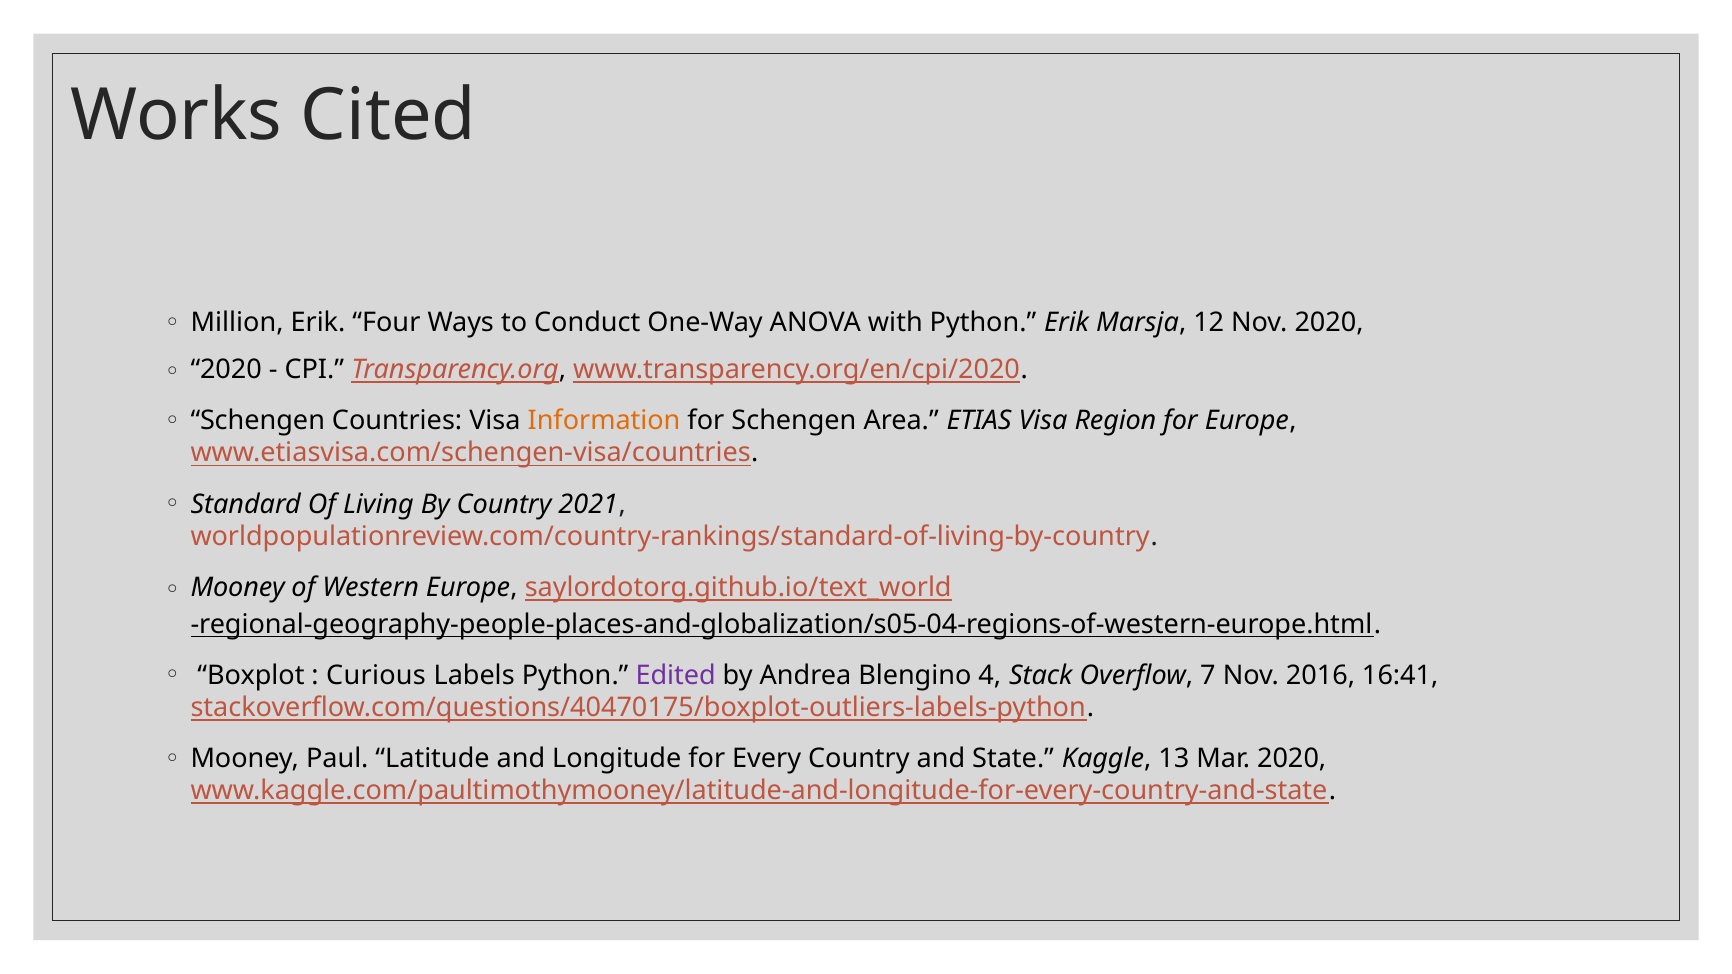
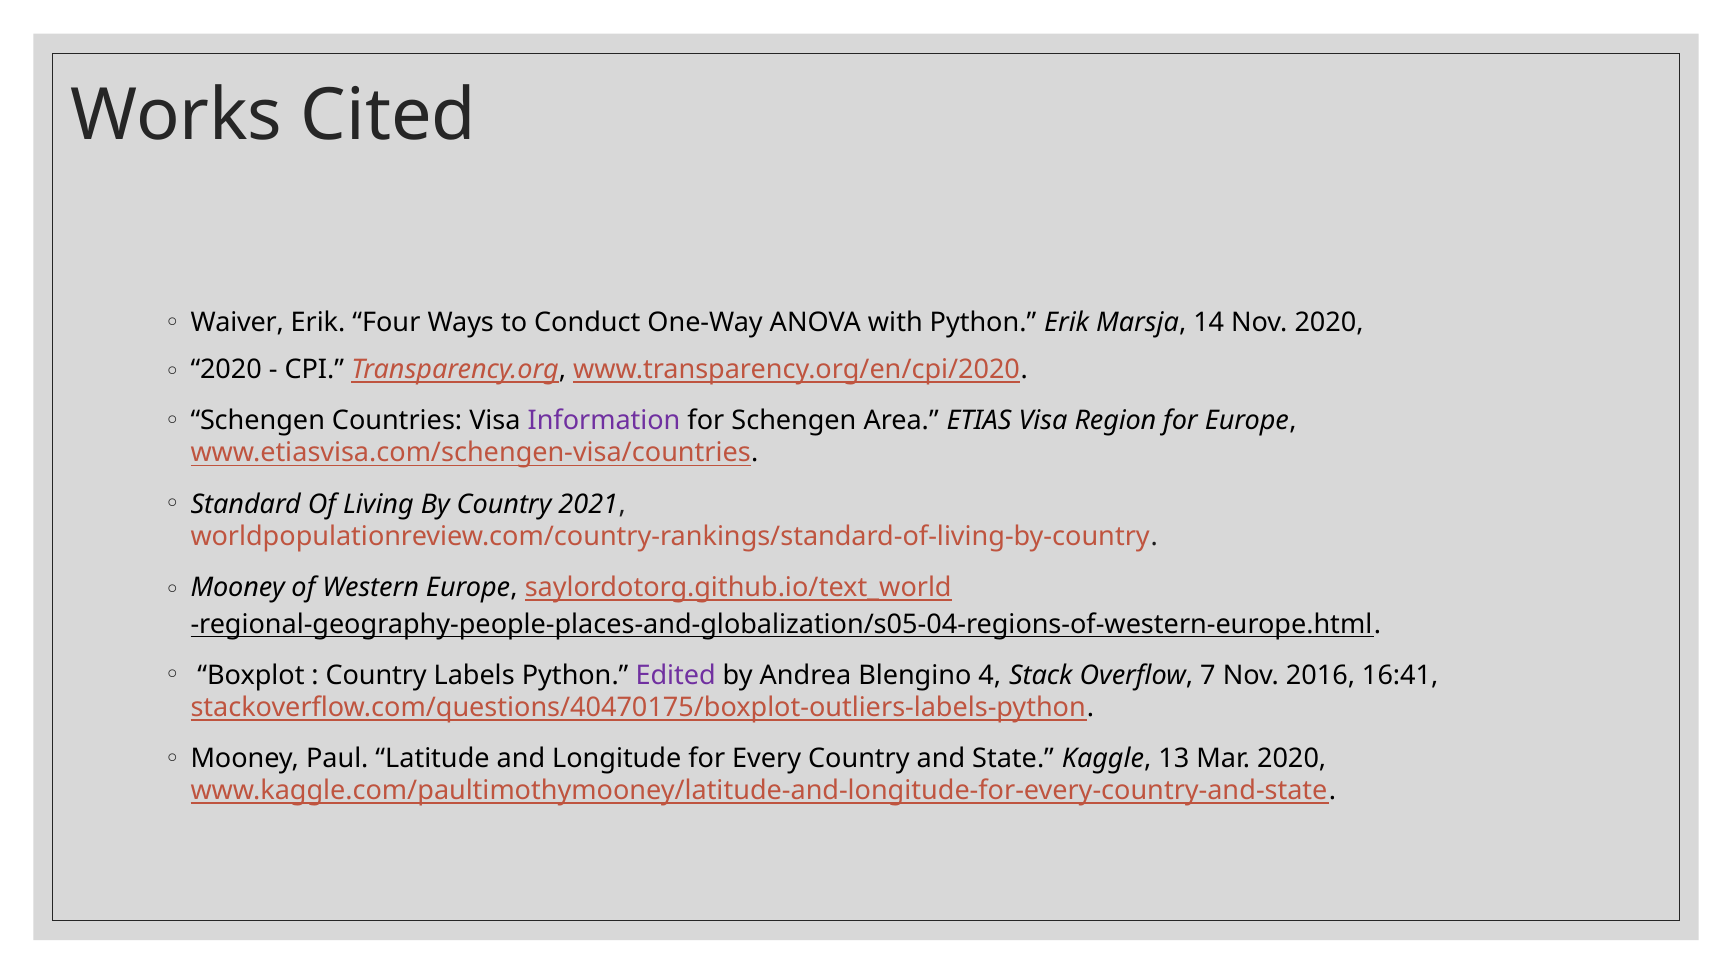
Million: Million -> Waiver (237, 323)
12: 12 -> 14 (1209, 323)
Information colour: orange -> purple (604, 421)
Curious: Curious -> Country (376, 676)
